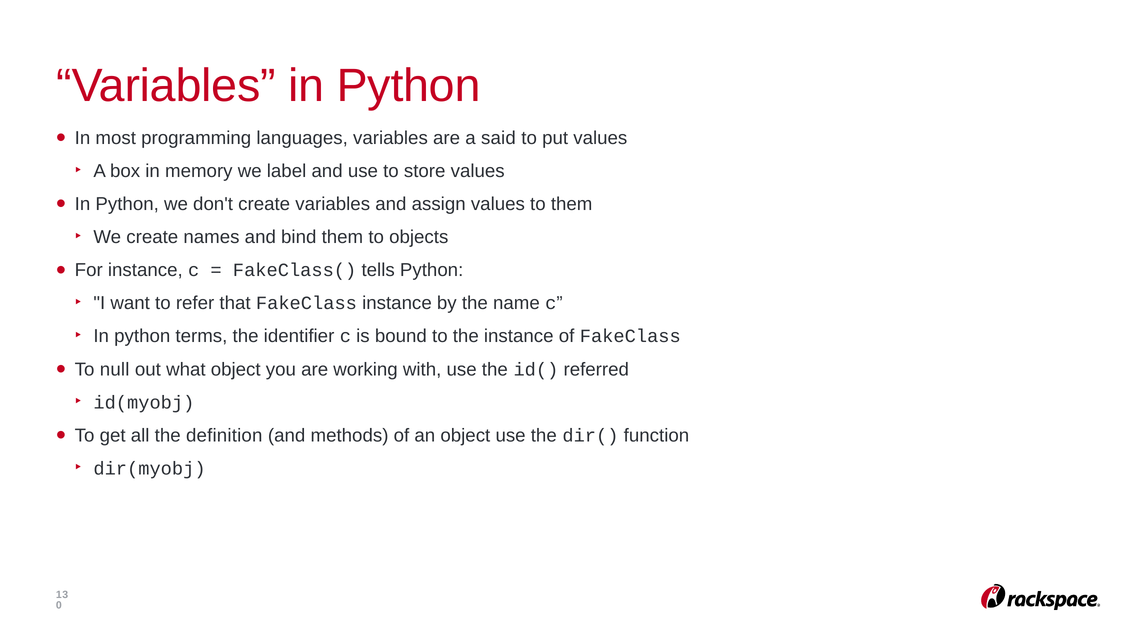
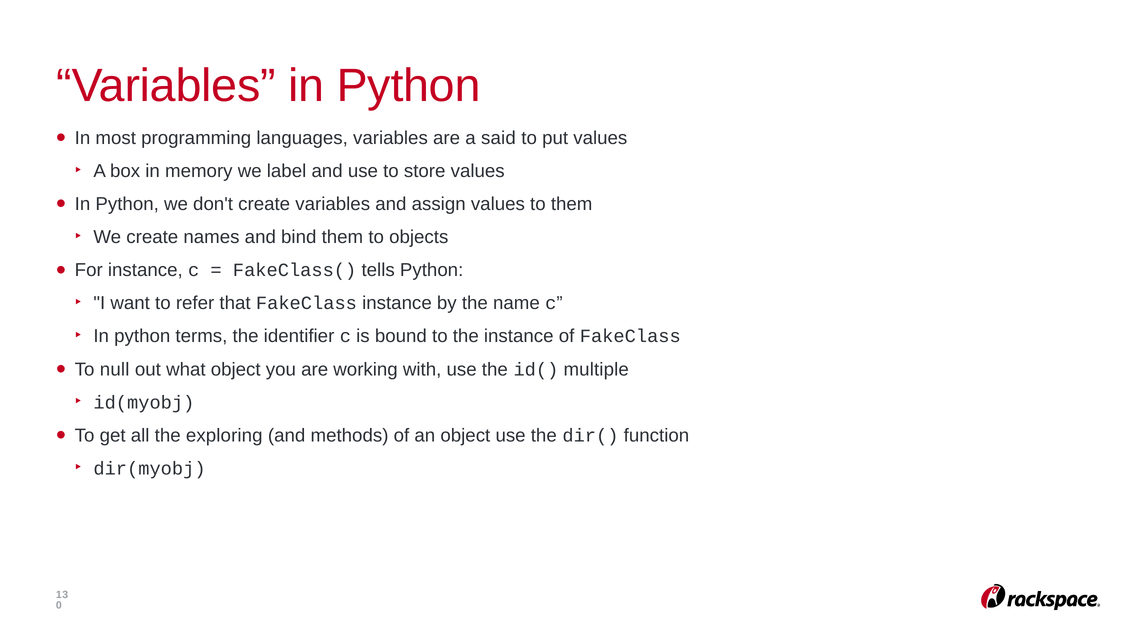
referred: referred -> multiple (596, 370)
definition: definition -> exploring (224, 436)
